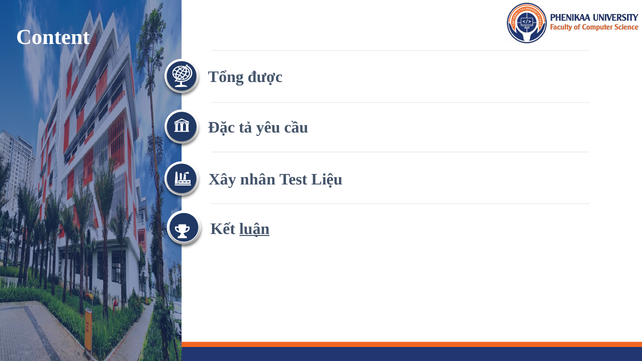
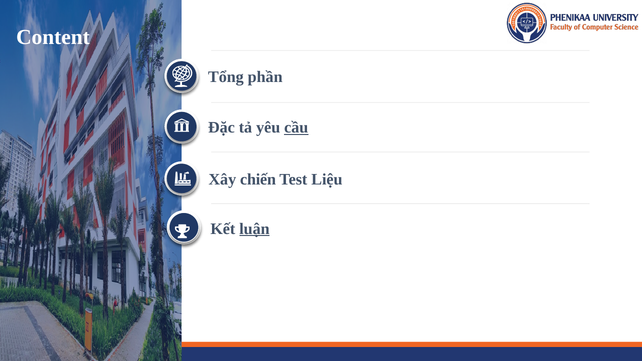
được: được -> phần (265, 77)
cầu underline: none -> present (296, 128)
nhân: nhân -> chiến (258, 179)
